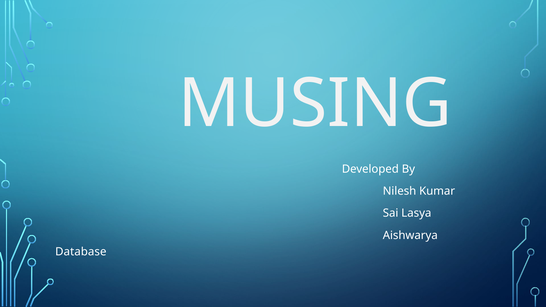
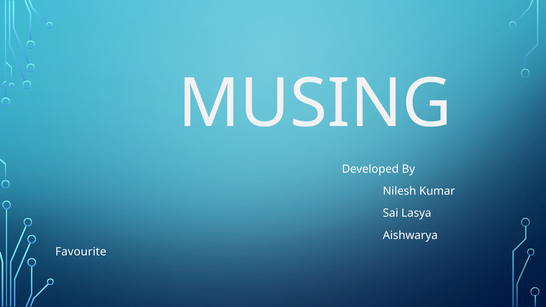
Database: Database -> Favourite (81, 252)
